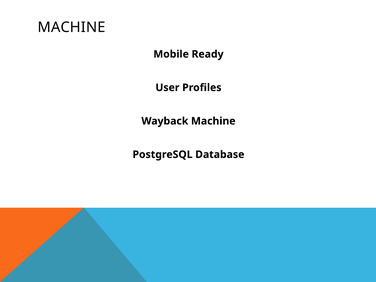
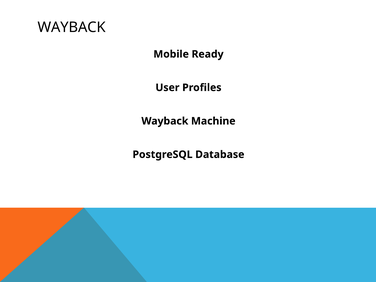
MACHINE: MACHINE -> WAYBACK (72, 27)
